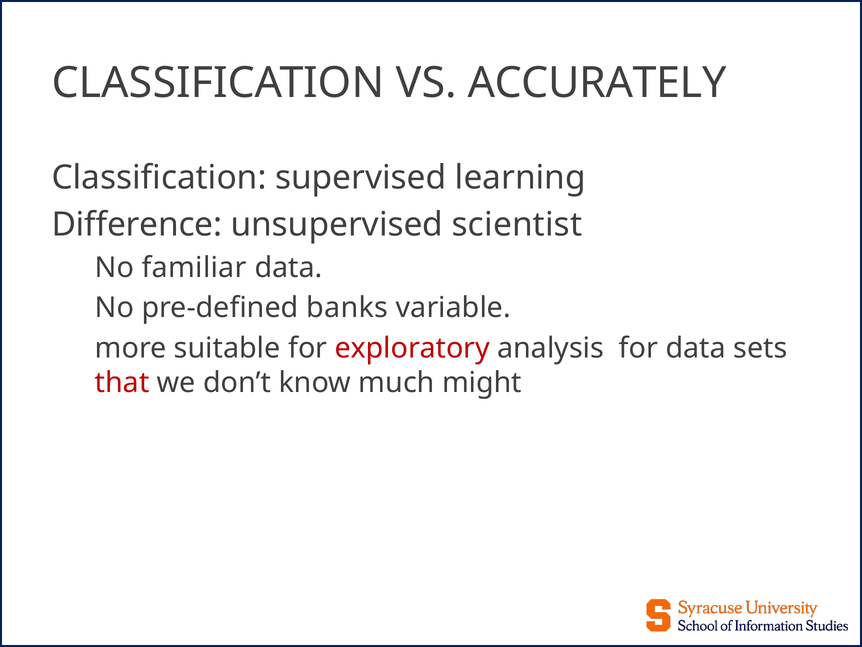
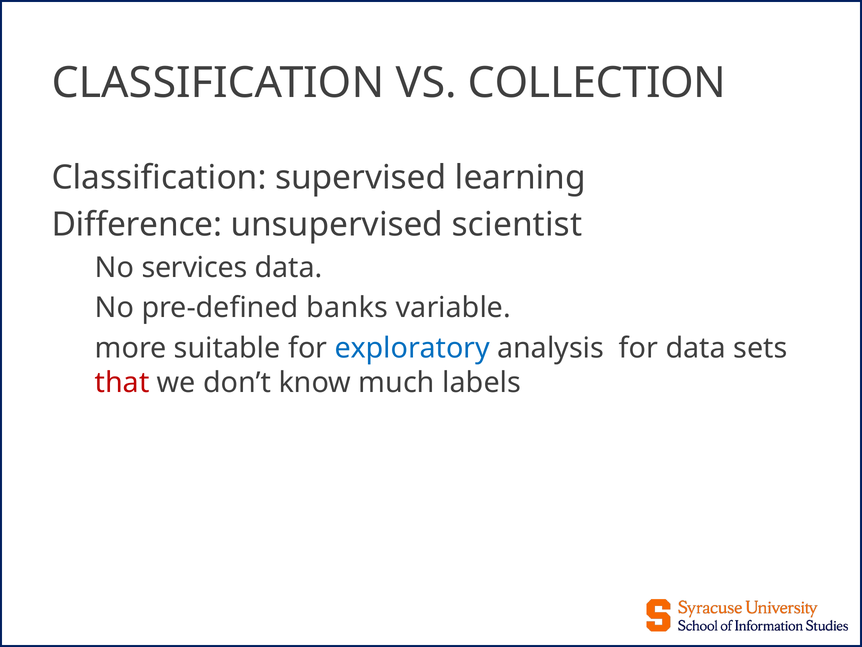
ACCURATELY: ACCURATELY -> COLLECTION (597, 83)
familiar: familiar -> services (194, 267)
exploratory colour: red -> blue (412, 348)
might: might -> labels (482, 382)
